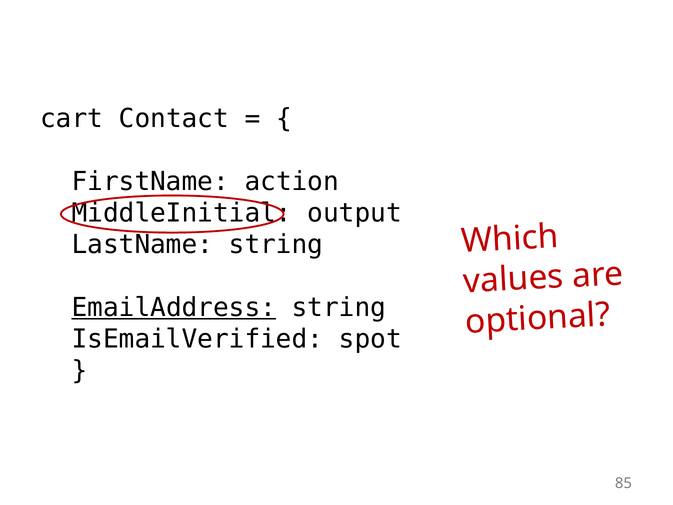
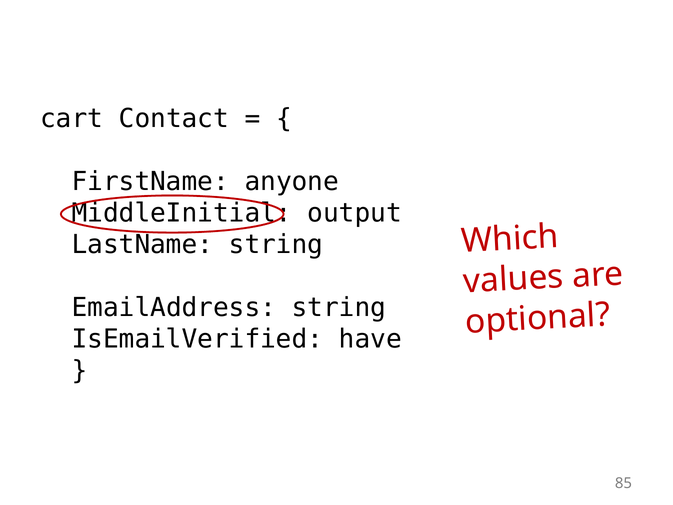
action: action -> anyone (292, 182)
EmailAddress underline: present -> none (174, 307)
spot: spot -> have (370, 339)
